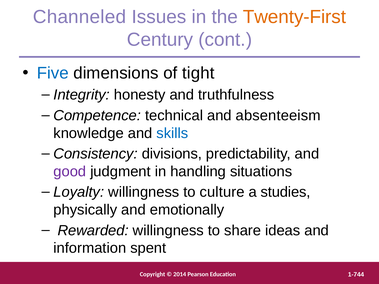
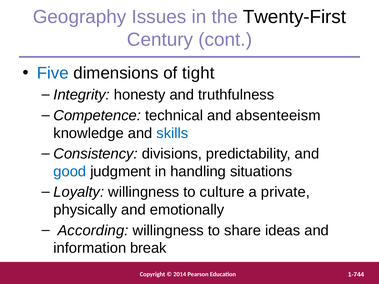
Channeled: Channeled -> Geography (80, 17)
Twenty-First colour: orange -> black (295, 17)
good colour: purple -> blue (70, 172)
studies: studies -> private (285, 192)
Rewarded: Rewarded -> According (93, 231)
spent: spent -> break (148, 248)
